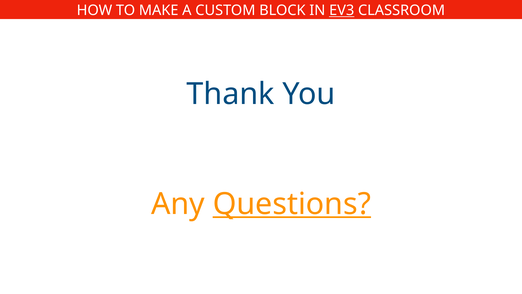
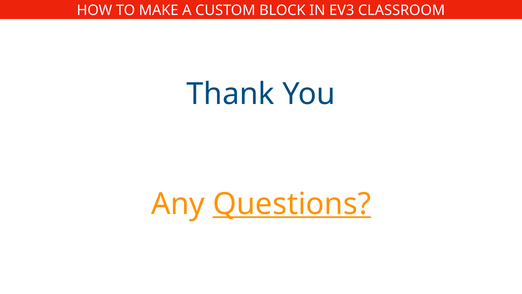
EV3 underline: present -> none (342, 10)
